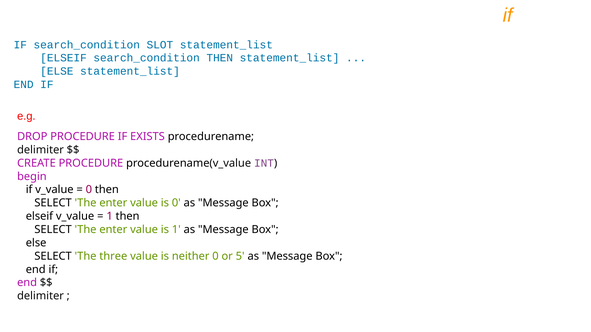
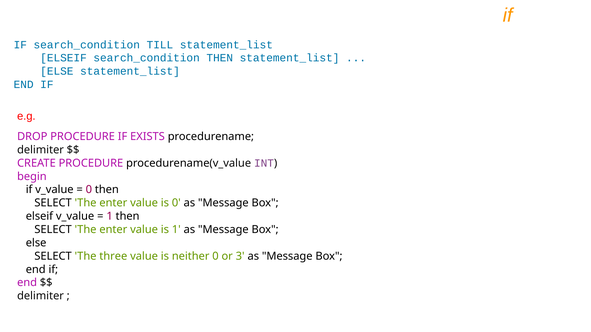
SLOT: SLOT -> TILL (160, 45)
5: 5 -> 3 (240, 256)
